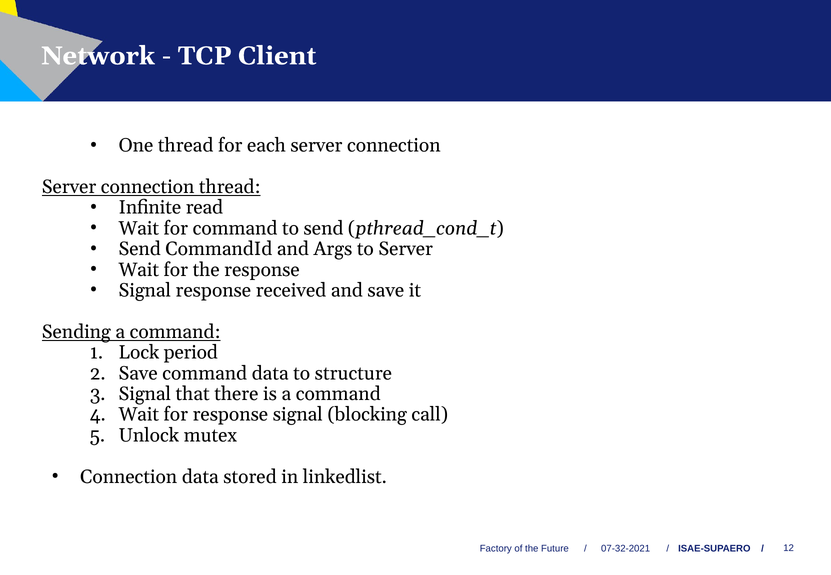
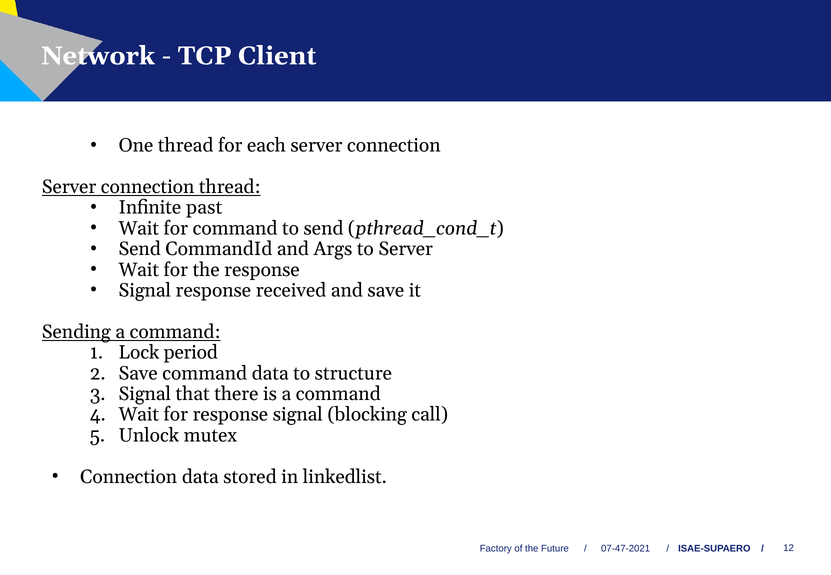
read: read -> past (204, 208)
07-32-2021: 07-32-2021 -> 07-47-2021 (626, 549)
